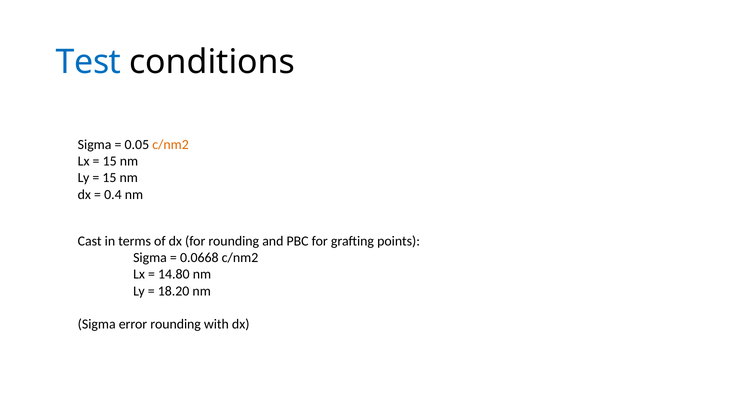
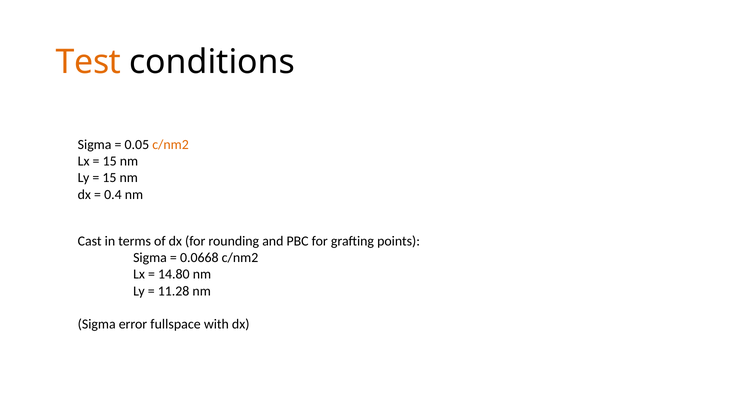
Test colour: blue -> orange (89, 62)
18.20: 18.20 -> 11.28 (174, 291)
error rounding: rounding -> fullspace (176, 324)
